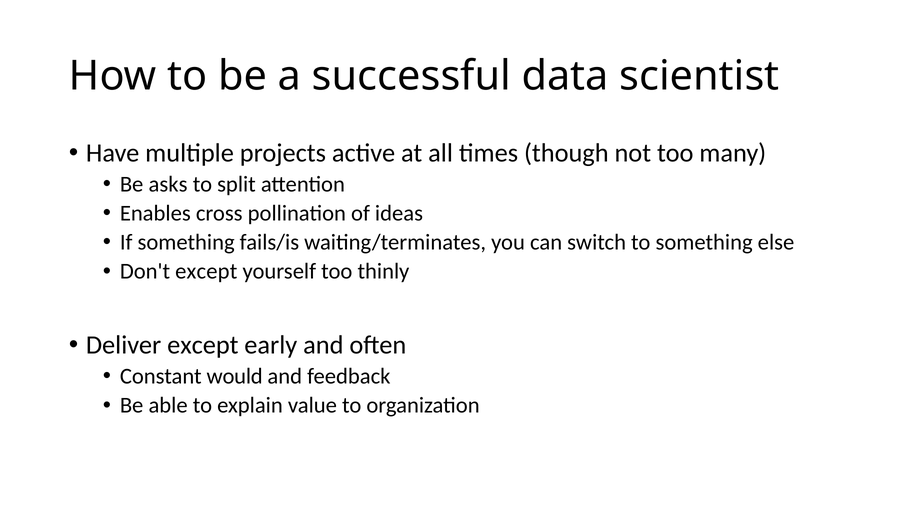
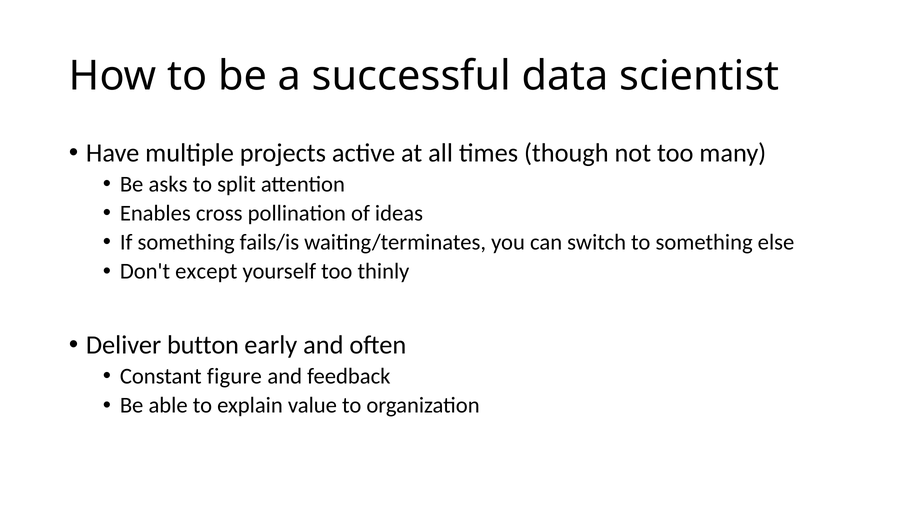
Deliver except: except -> button (203, 345)
would: would -> figure (234, 376)
